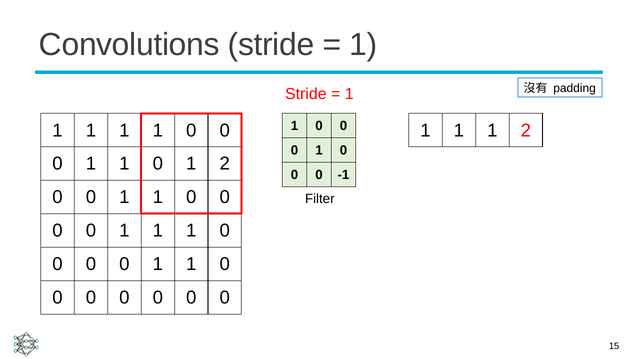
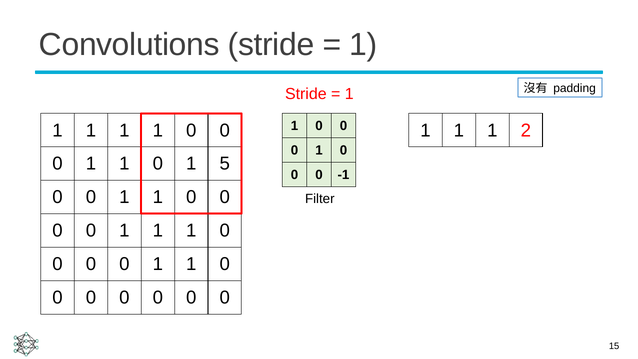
0 1 2: 2 -> 5 (225, 164)
